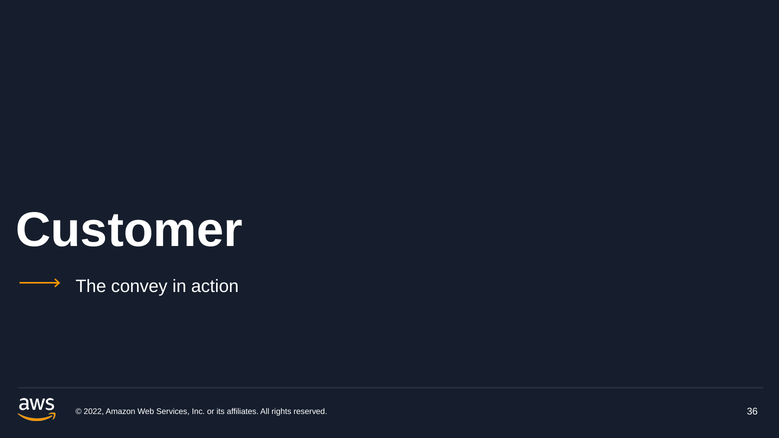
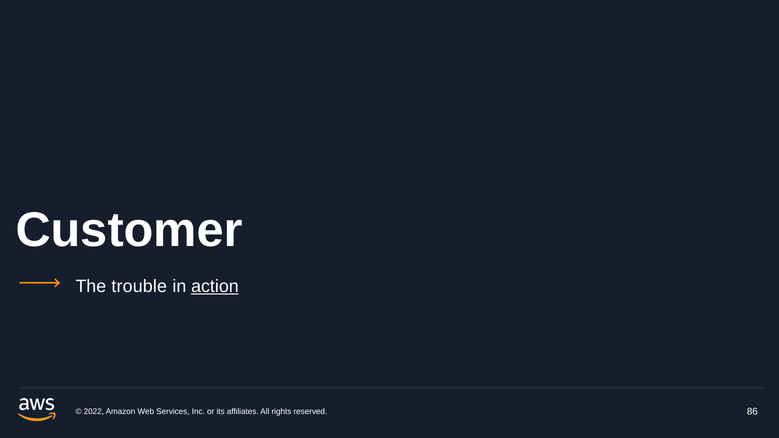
convey: convey -> trouble (139, 287)
action underline: none -> present (215, 287)
36: 36 -> 86 (752, 412)
